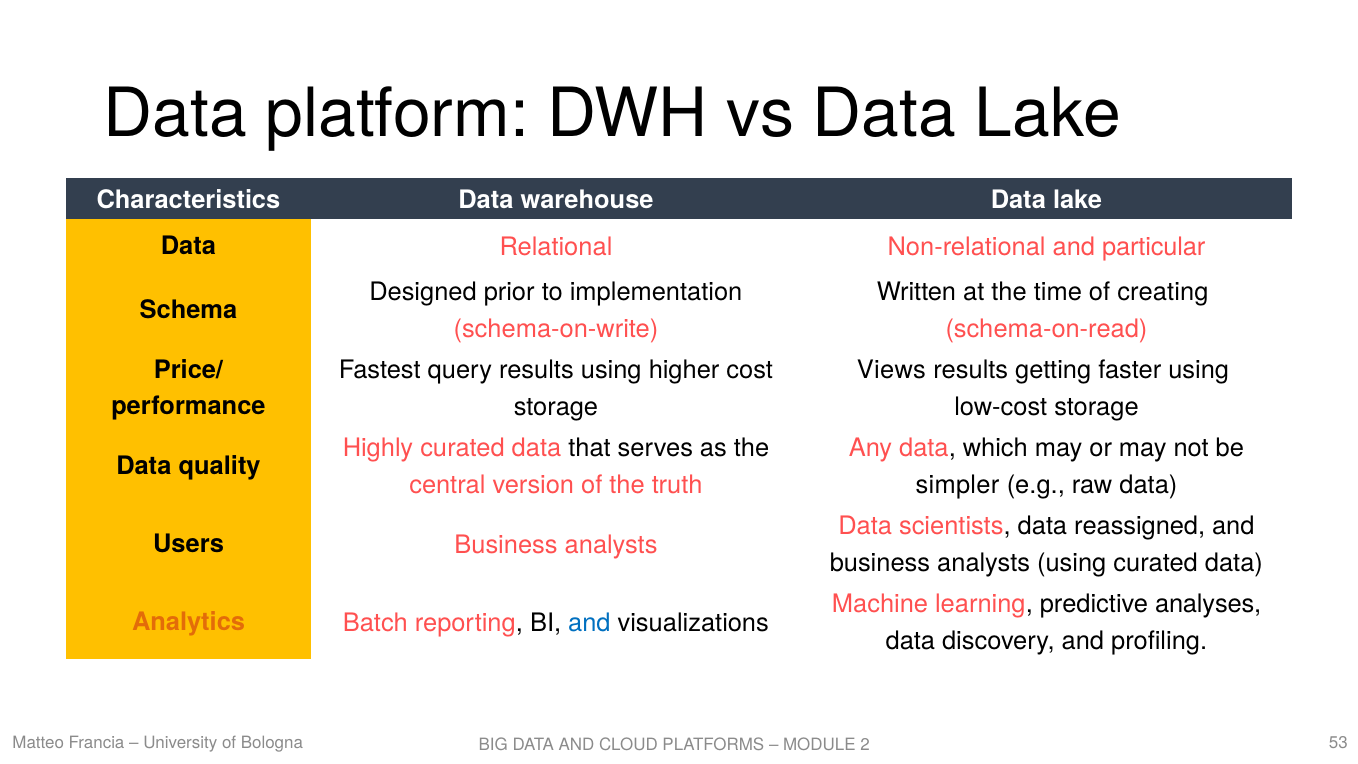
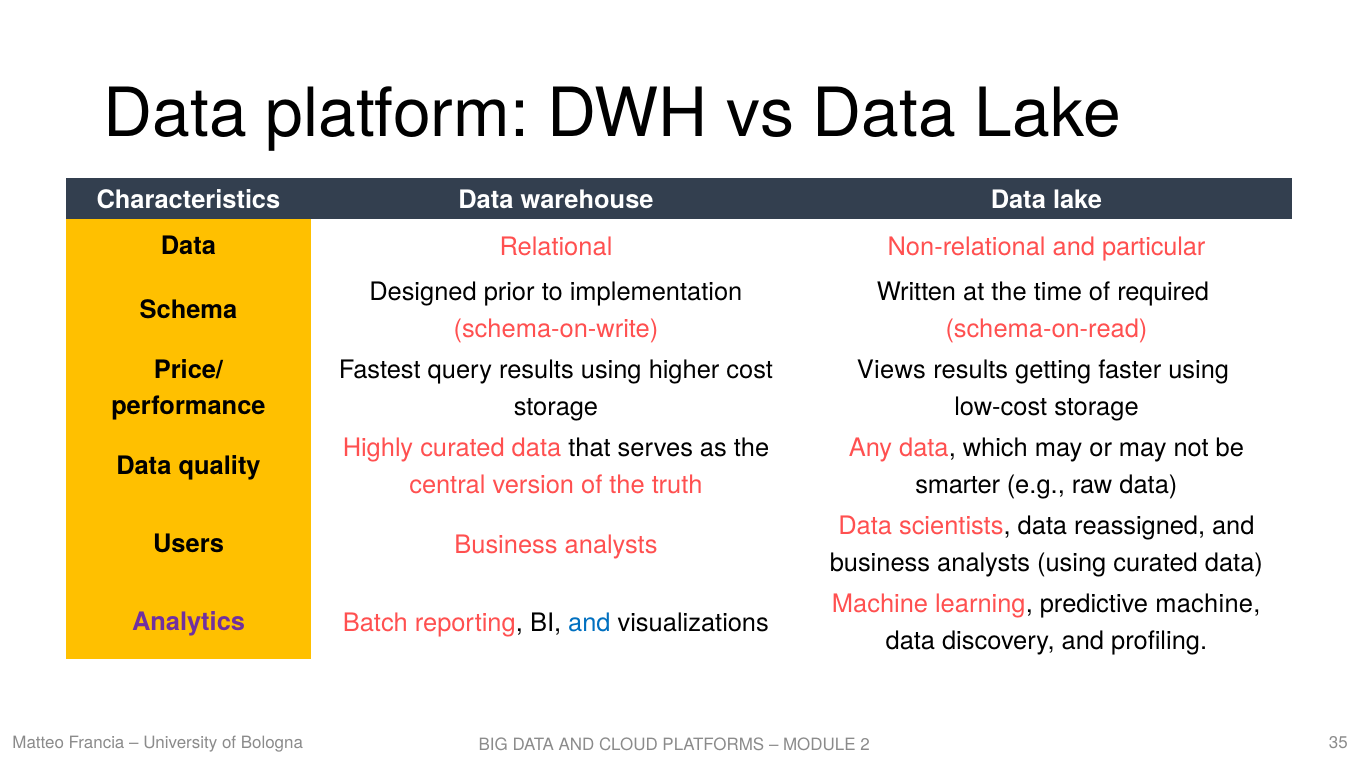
creating: creating -> required (1163, 292)
simpler: simpler -> smarter (958, 485)
predictive analyses: analyses -> machine (1208, 604)
Analytics colour: orange -> purple (189, 622)
53: 53 -> 35 (1338, 743)
